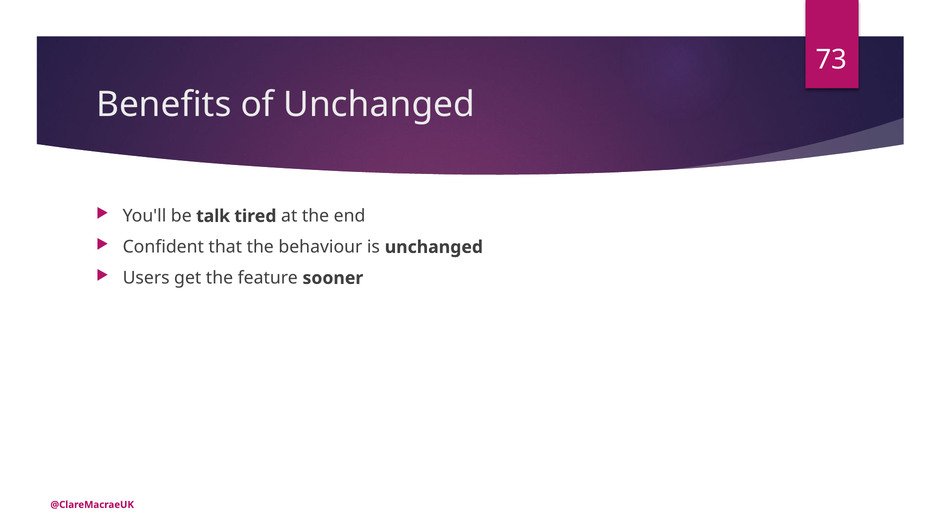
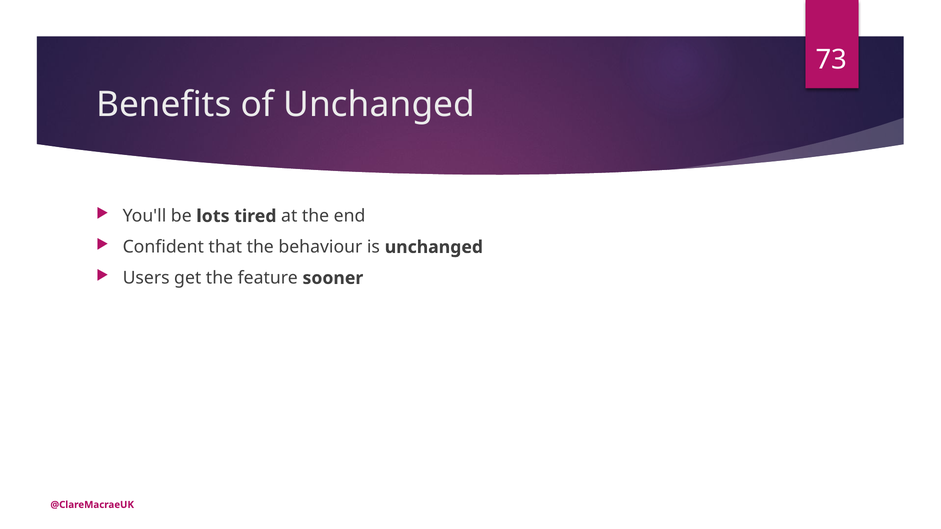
talk: talk -> lots (213, 216)
